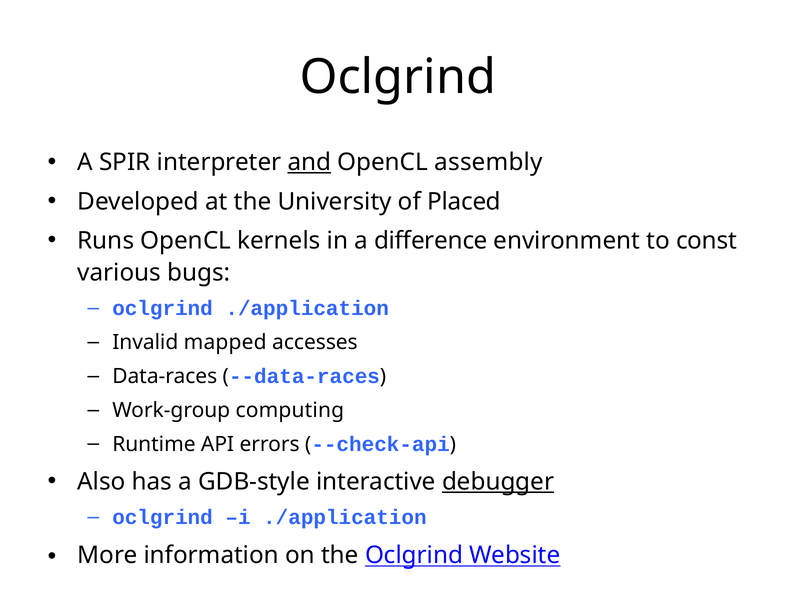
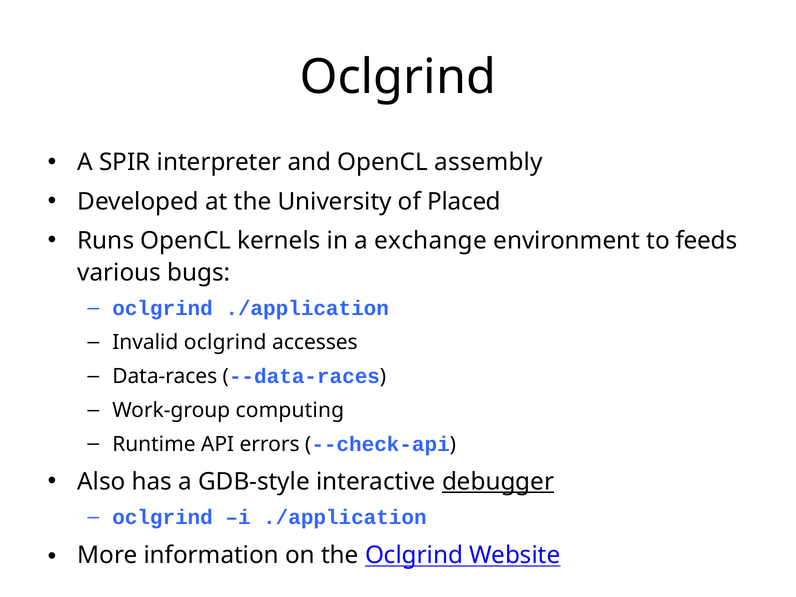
and underline: present -> none (309, 162)
difference: difference -> exchange (431, 241)
const: const -> feeds (707, 241)
Invalid mapped: mapped -> oclgrind (225, 342)
